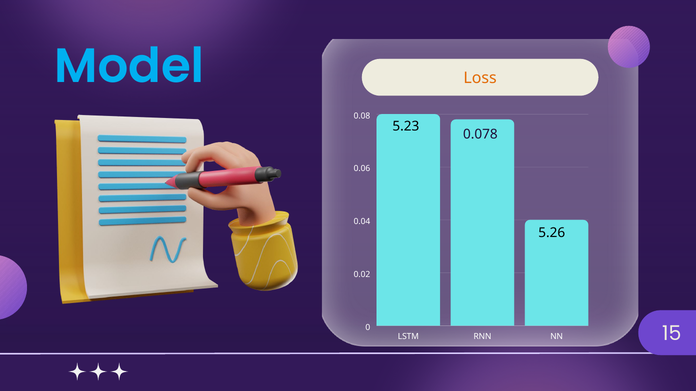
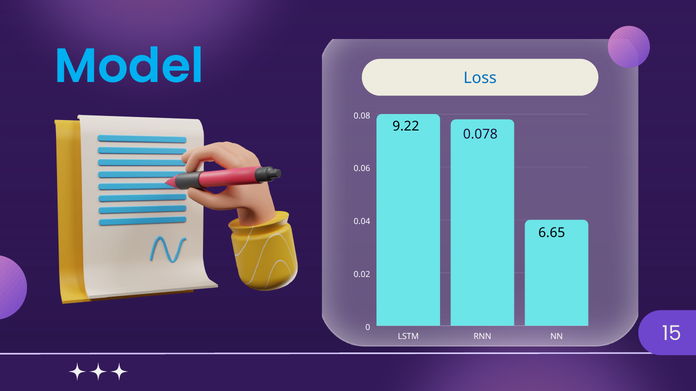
Loss colour: orange -> blue (480, 78)
5.23: 5.23 -> 9.22 (406, 126)
5.26: 5.26 -> 6.65 (552, 233)
